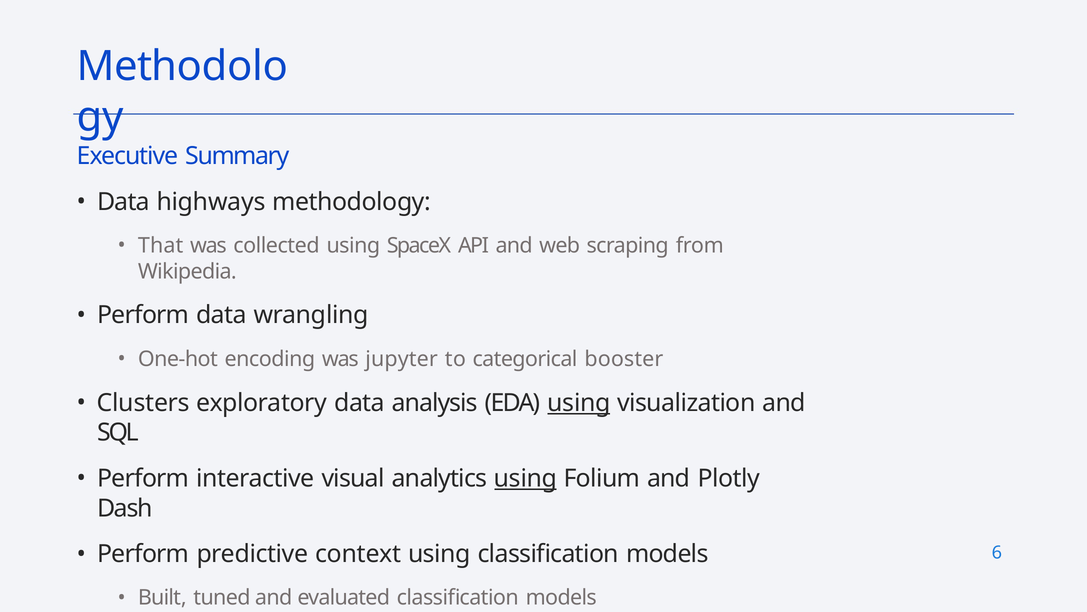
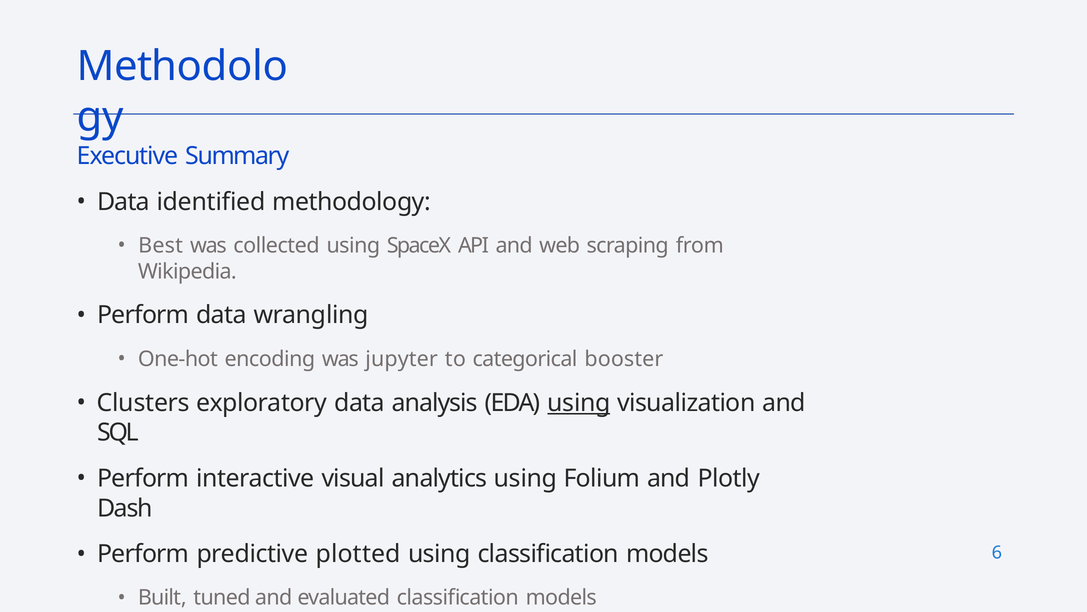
highways: highways -> identified (211, 202)
That: That -> Best (161, 245)
using underline: present -> none (526, 478)
context: context -> plotted (358, 554)
